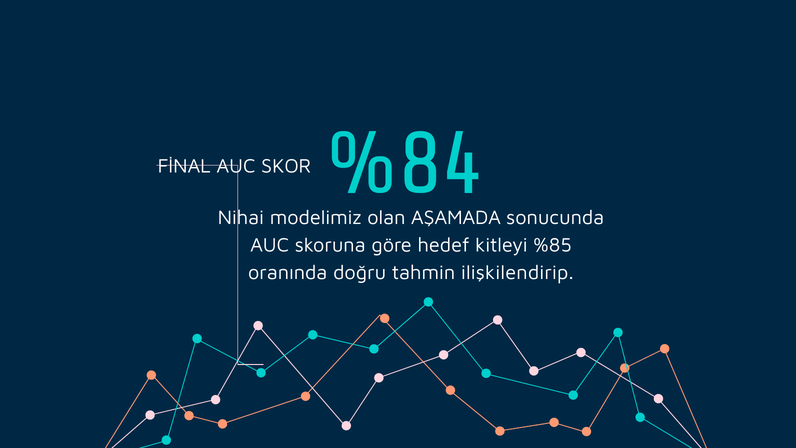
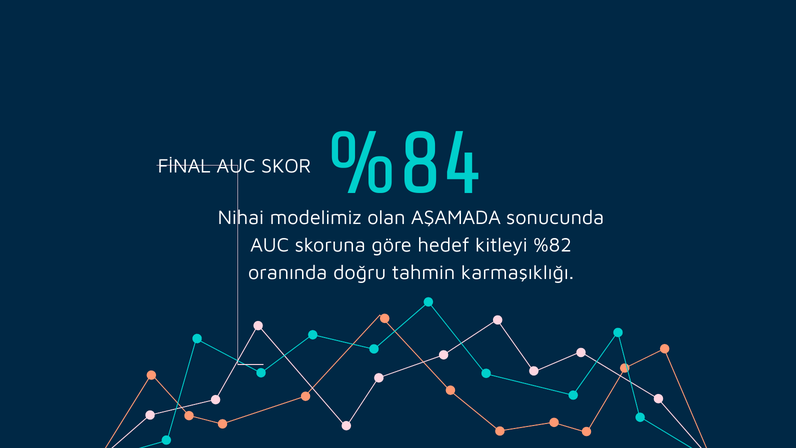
%85: %85 -> %82 (553, 245)
ilişkilendirip: ilişkilendirip -> karmaşıklığı (517, 273)
